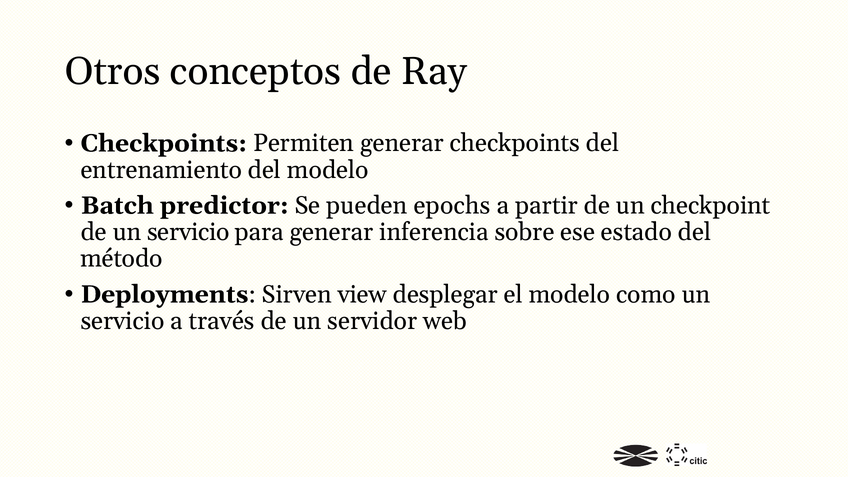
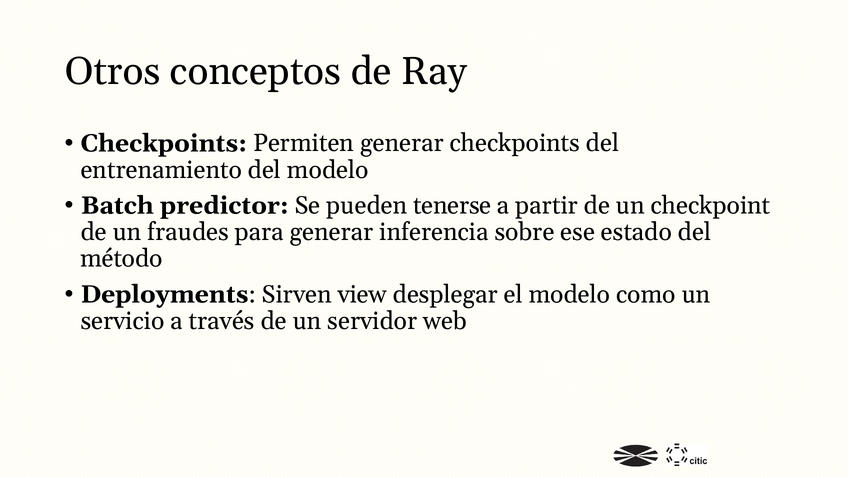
epochs: epochs -> tenerse (452, 205)
de un servicio: servicio -> fraudes (188, 232)
